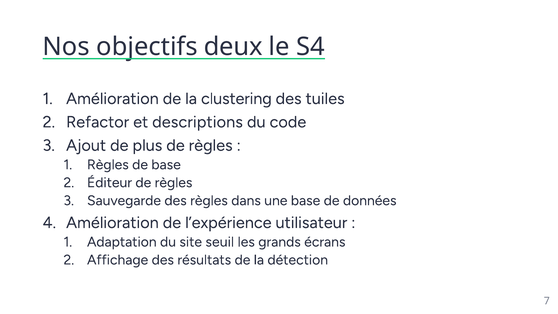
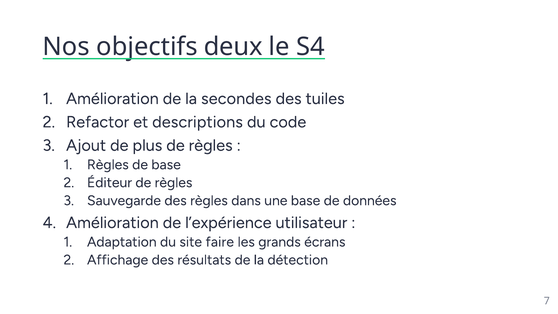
clustering: clustering -> secondes (236, 99)
seuil: seuil -> faire (220, 242)
